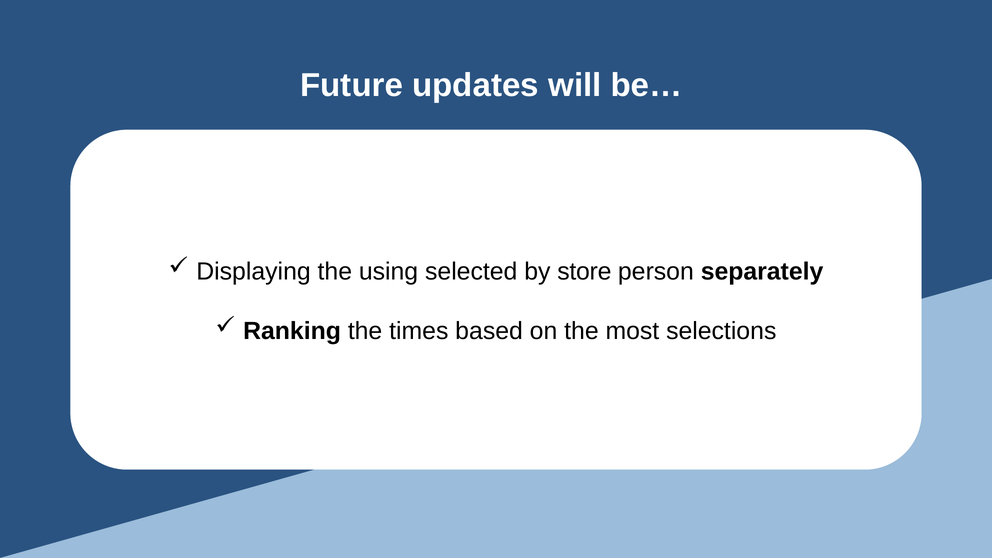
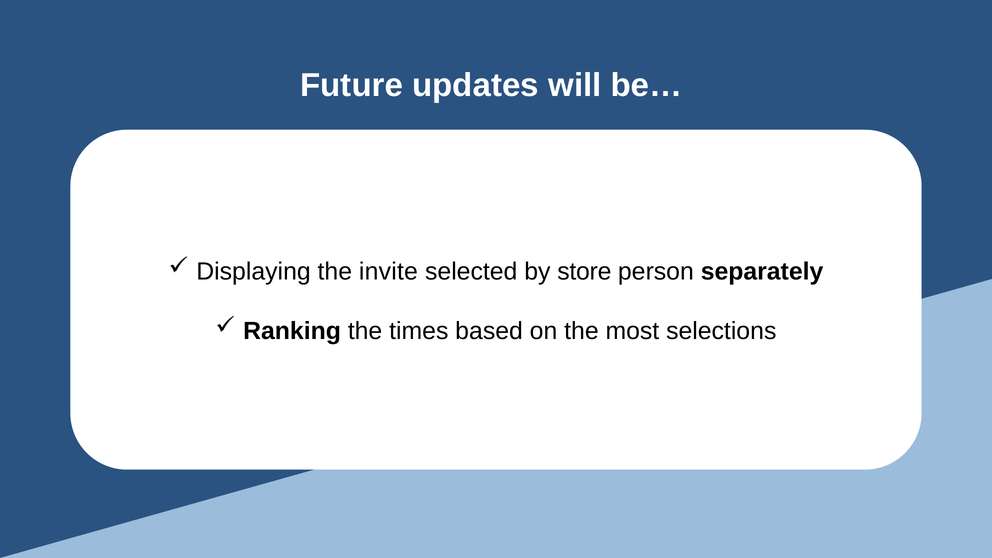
using: using -> invite (388, 272)
